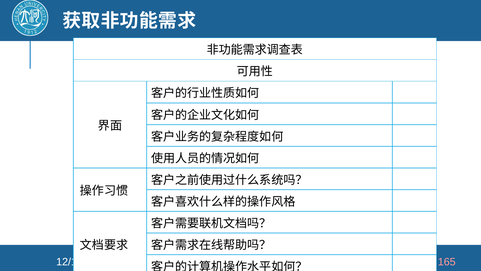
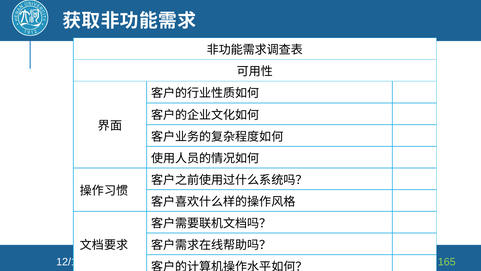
165 colour: pink -> light green (447, 261)
